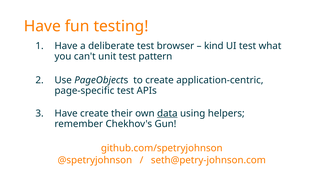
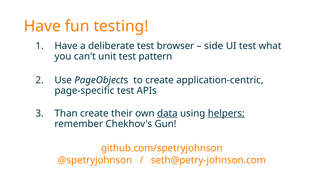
kind: kind -> side (214, 46)
Have: Have -> Than (66, 114)
helpers underline: none -> present (226, 114)
